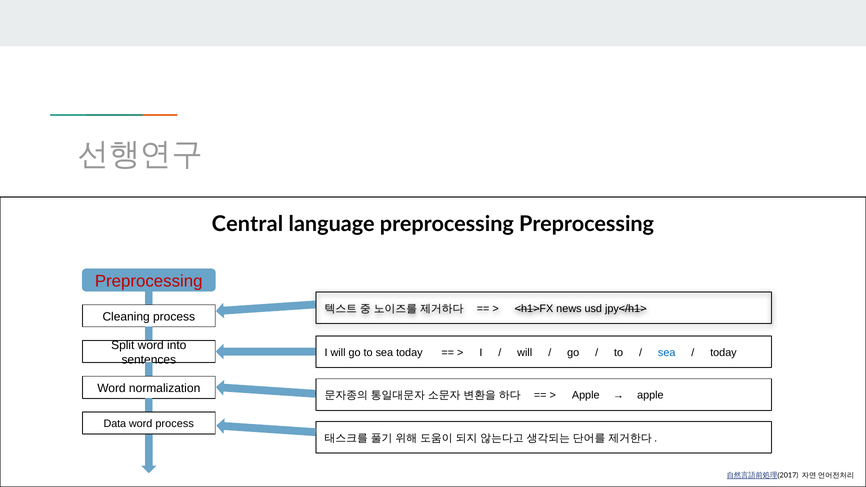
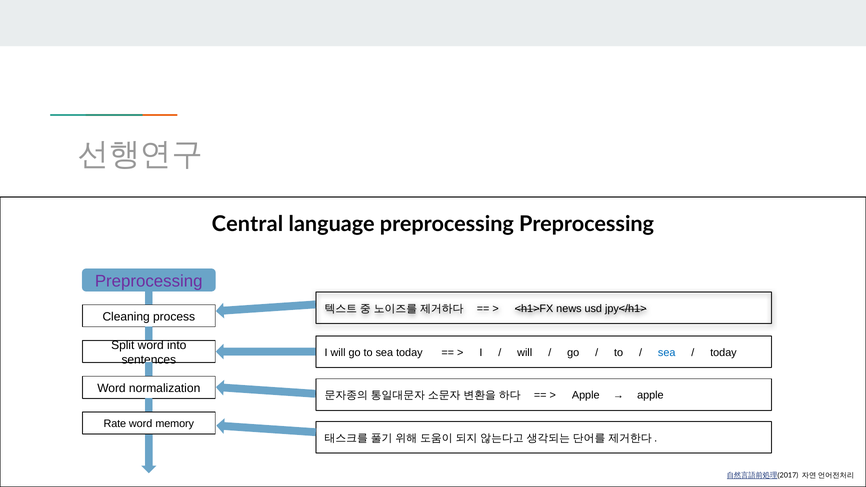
Preprocessing colour: red -> purple (149, 281)
Data: Data -> Rate (115, 424)
word process: process -> memory (175, 424)
